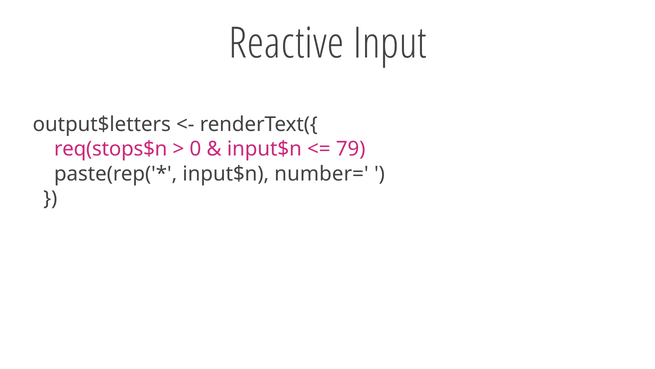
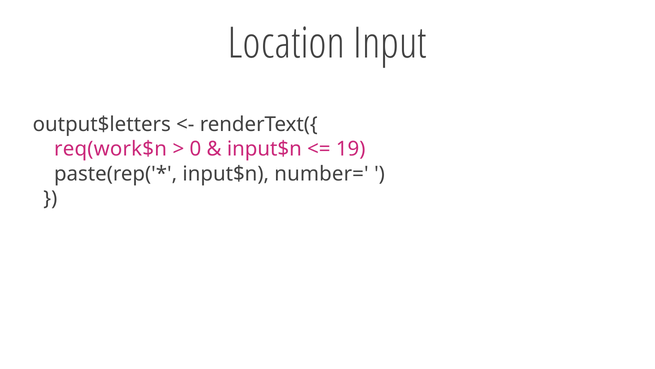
Reactive: Reactive -> Location (287, 43)
req(stops$n: req(stops$n -> req(work$n (111, 149)
79: 79 -> 19 (351, 149)
